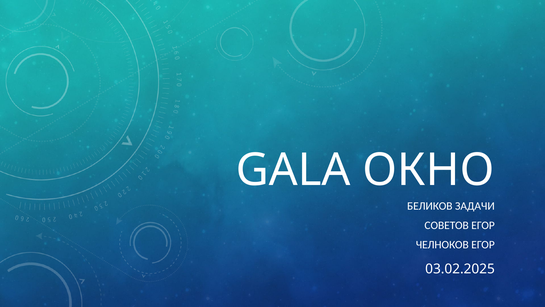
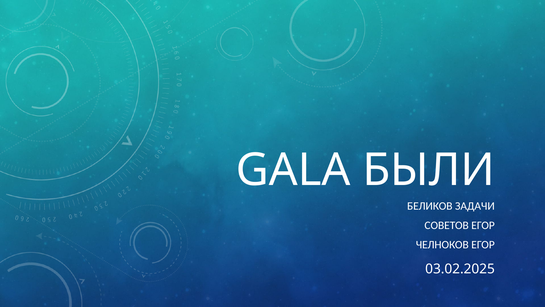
ОКНО: ОКНО -> БЫЛИ (429, 170)
